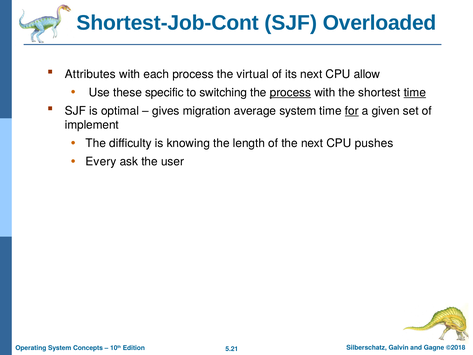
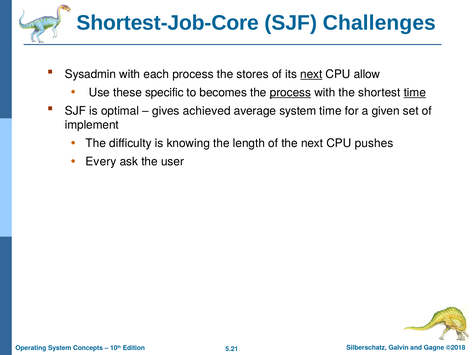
Shortest-Job-Cont: Shortest-Job-Cont -> Shortest-Job-Core (168, 23)
Overloaded: Overloaded -> Challenges (379, 23)
Attributes: Attributes -> Sysadmin (91, 74)
virtual: virtual -> stores (253, 74)
next underline: none -> present (311, 74)
switching: switching -> becomes (223, 92)
migration: migration -> achieved (207, 111)
for underline: present -> none (352, 111)
